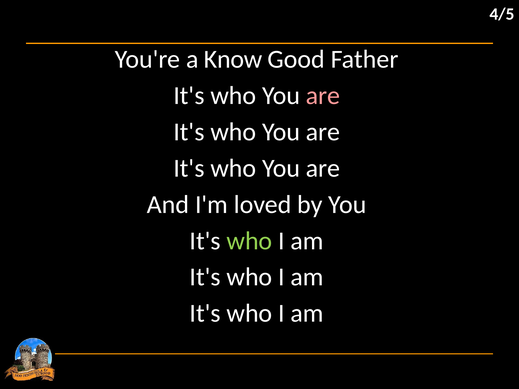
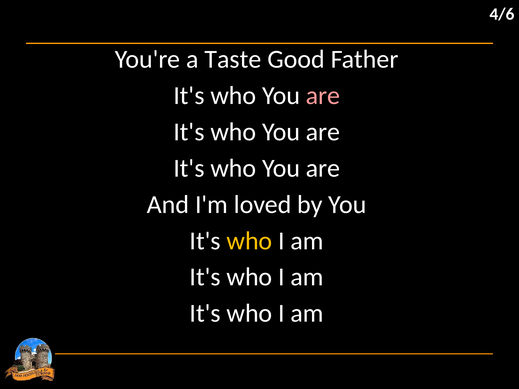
4/5: 4/5 -> 4/6 (502, 14)
Know: Know -> Taste (233, 59)
who colour: light green -> yellow (249, 241)
